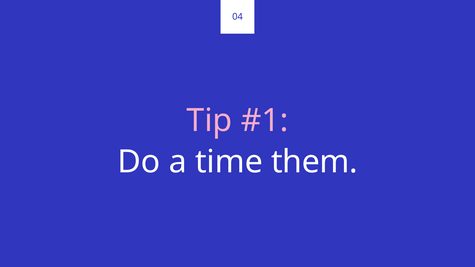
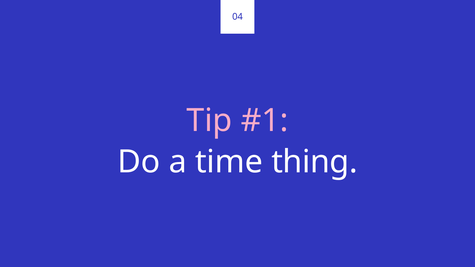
them: them -> thing (314, 162)
